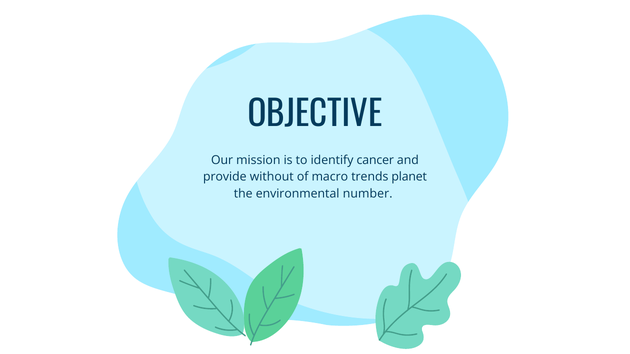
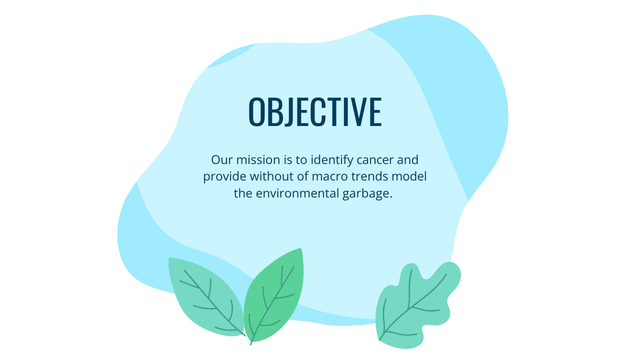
planet: planet -> model (409, 177)
number: number -> garbage (368, 194)
